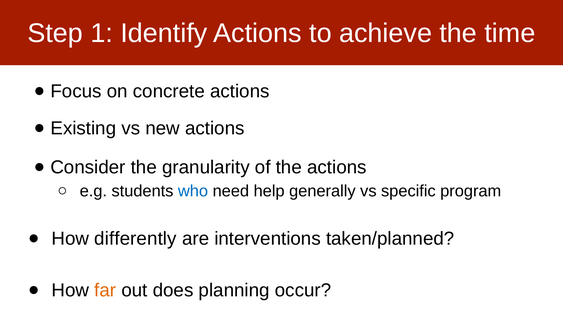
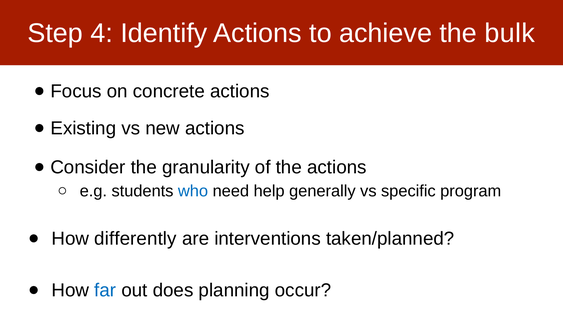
1: 1 -> 4 (102, 33)
time: time -> bulk (510, 33)
far colour: orange -> blue (105, 290)
